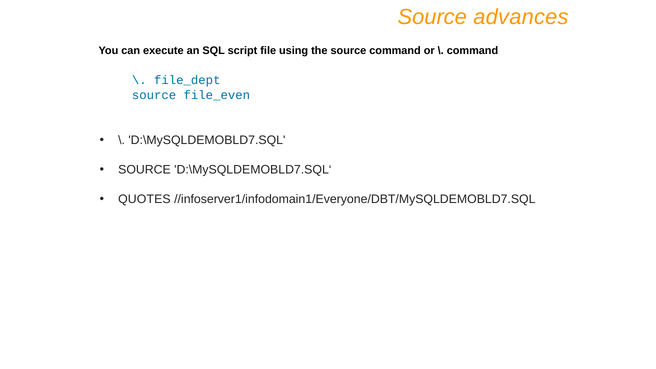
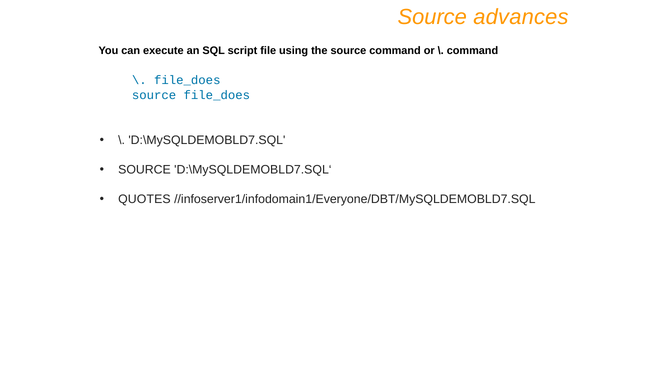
file_dept: file_dept -> file_does (187, 80)
source file_even: file_even -> file_does (217, 95)
